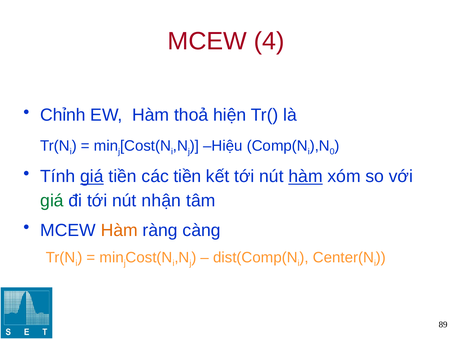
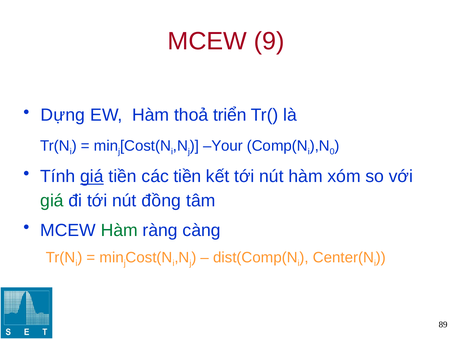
4: 4 -> 9 (269, 41)
Chỉnh: Chỉnh -> Dựng (63, 115)
hiện: hiện -> triển (230, 115)
Hiệu: Hiệu -> Your (223, 146)
hàm underline: present -> none (306, 176)
nhận: nhận -> đồng (161, 201)
Hàm colour: orange -> green (119, 230)
